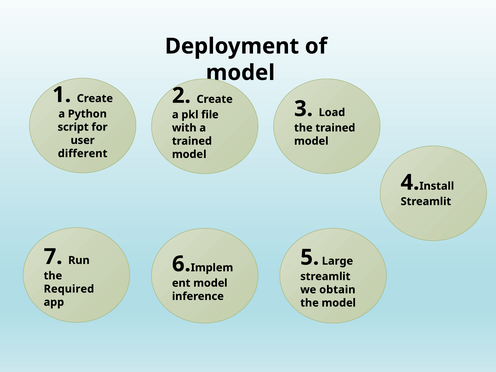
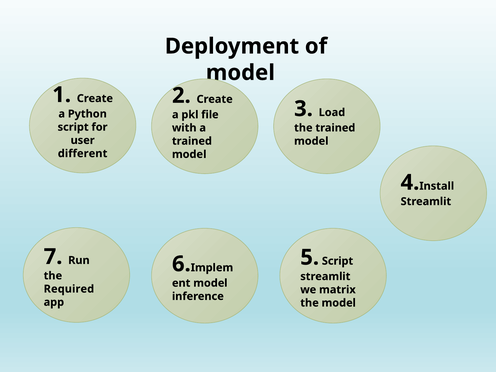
Large: Large -> Script (338, 261)
obtain: obtain -> matrix (337, 290)
